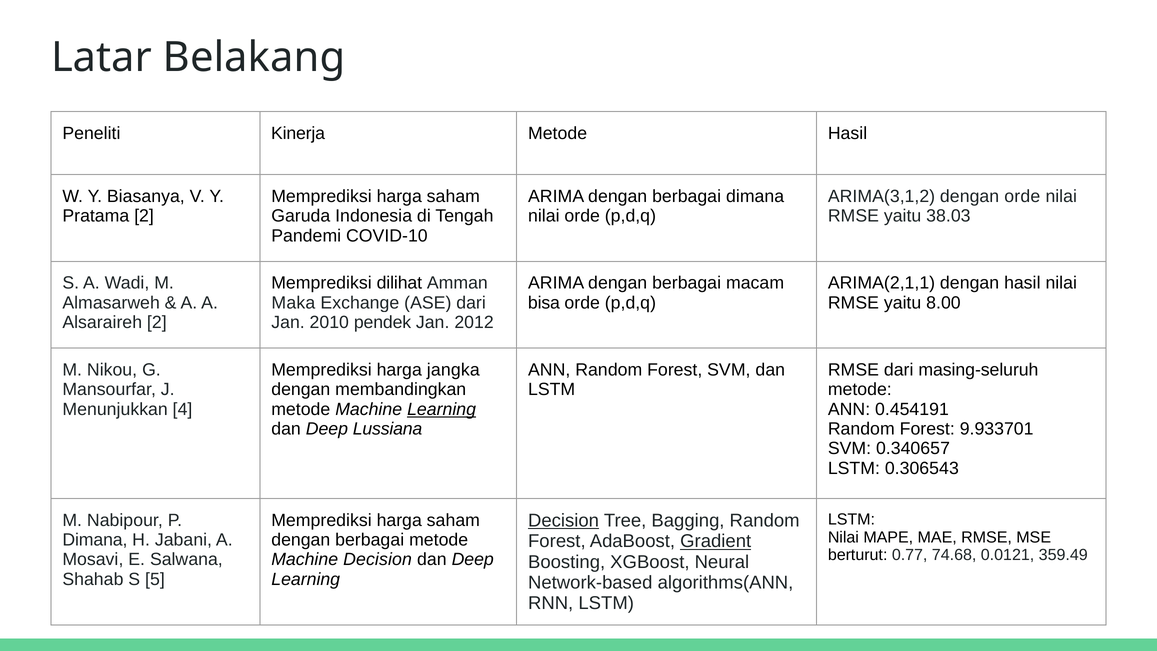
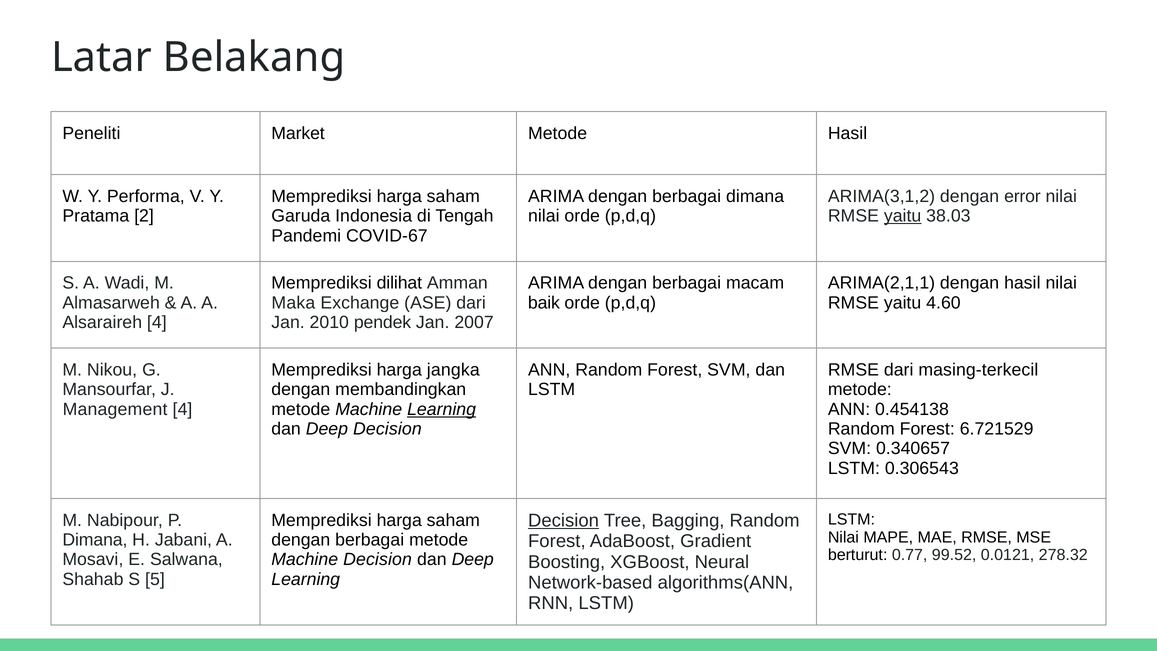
Kinerja: Kinerja -> Market (298, 133)
Biasanya: Biasanya -> Performa (146, 196)
dengan orde: orde -> error (1022, 196)
yaitu underline: none -> present (903, 216)
COVID-10: COVID-10 -> COVID-67 (387, 236)
bisa: bisa -> baik (544, 303)
8.00: 8.00 -> 4.60 (943, 303)
Alsaraireh 2: 2 -> 4 (157, 322)
2012: 2012 -> 2007 (474, 322)
masing-seluruh: masing-seluruh -> masing-terkecil (978, 370)
Menunjukkan: Menunjukkan -> Management (115, 409)
0.454191: 0.454191 -> 0.454138 (912, 409)
Deep Lussiana: Lussiana -> Decision (387, 429)
9.933701: 9.933701 -> 6.721529 (997, 429)
Gradient underline: present -> none (716, 541)
74.68: 74.68 -> 99.52 (954, 555)
359.49: 359.49 -> 278.32 (1063, 555)
